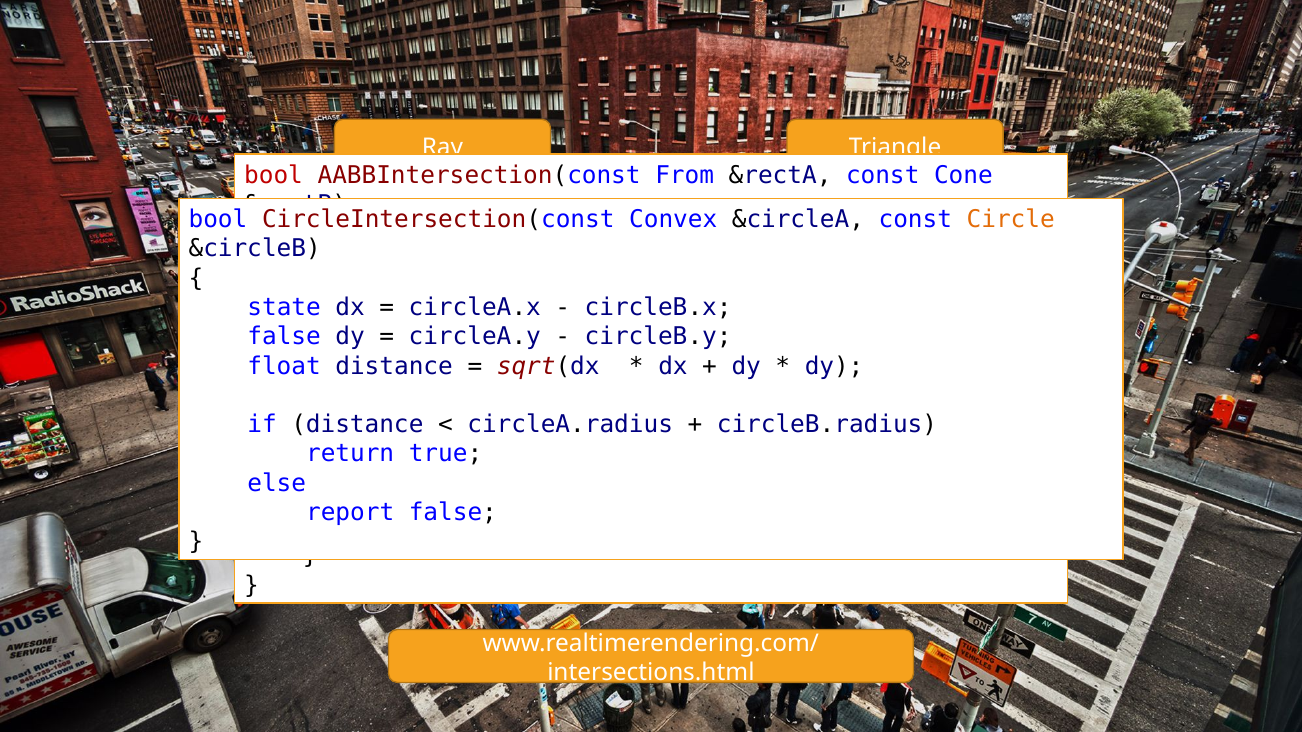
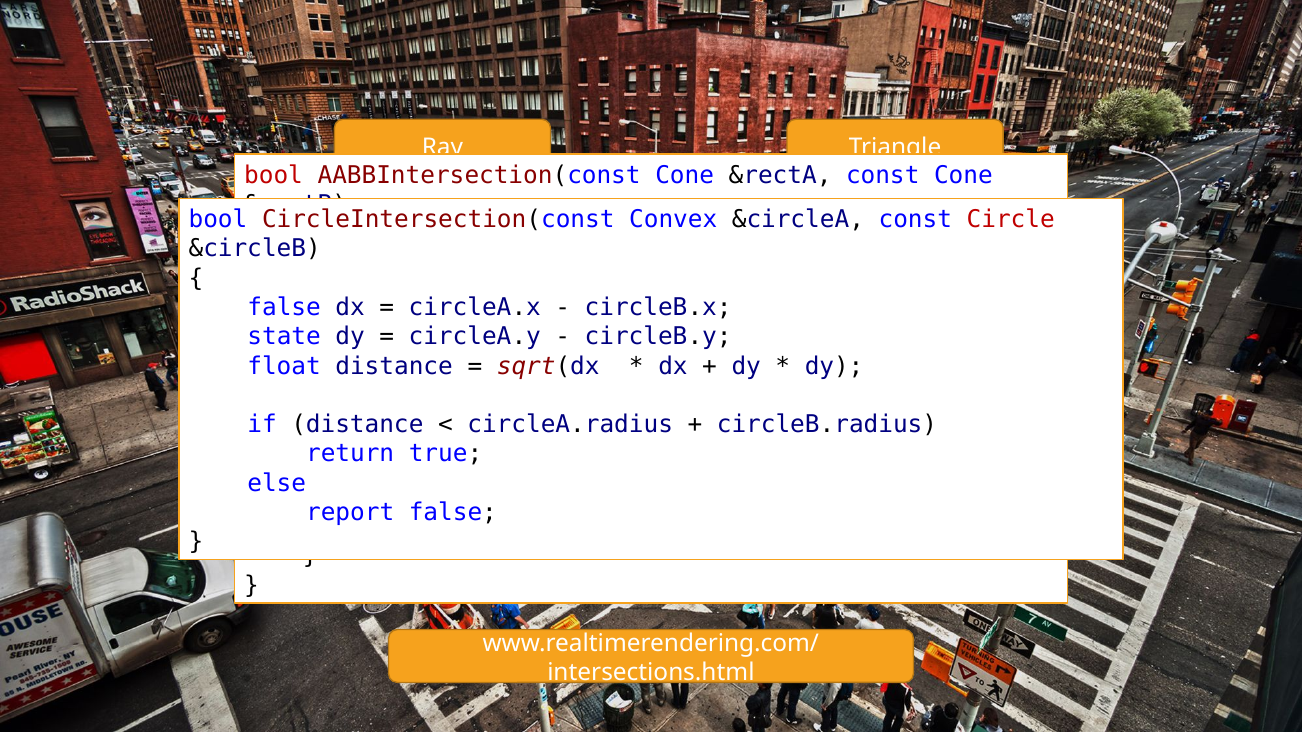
AABBIntersection(const From: From -> Cone (685, 175)
Circle colour: orange -> red (1011, 220)
state: state -> false (284, 308)
false: false -> state (284, 337)
